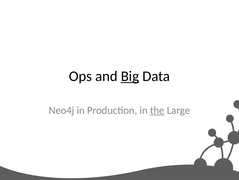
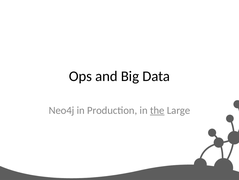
Big underline: present -> none (130, 76)
